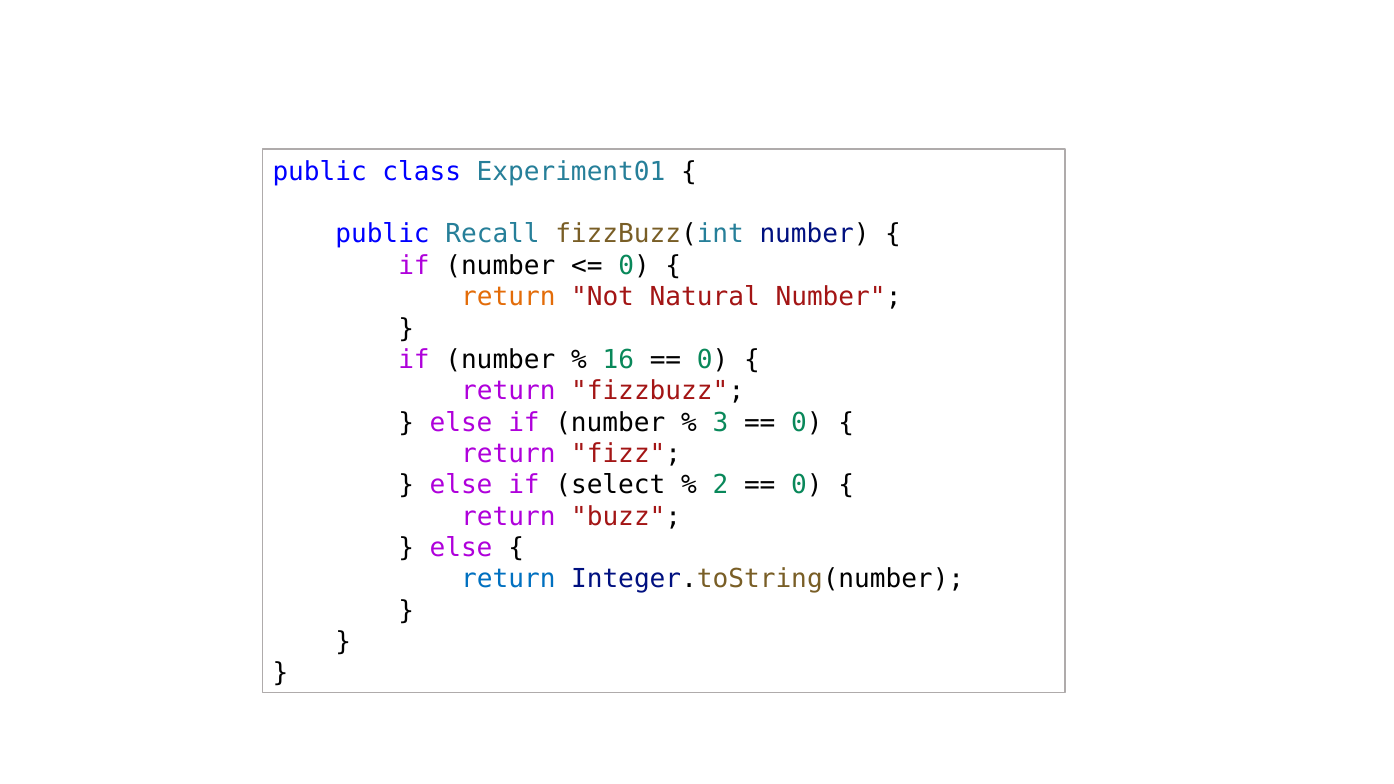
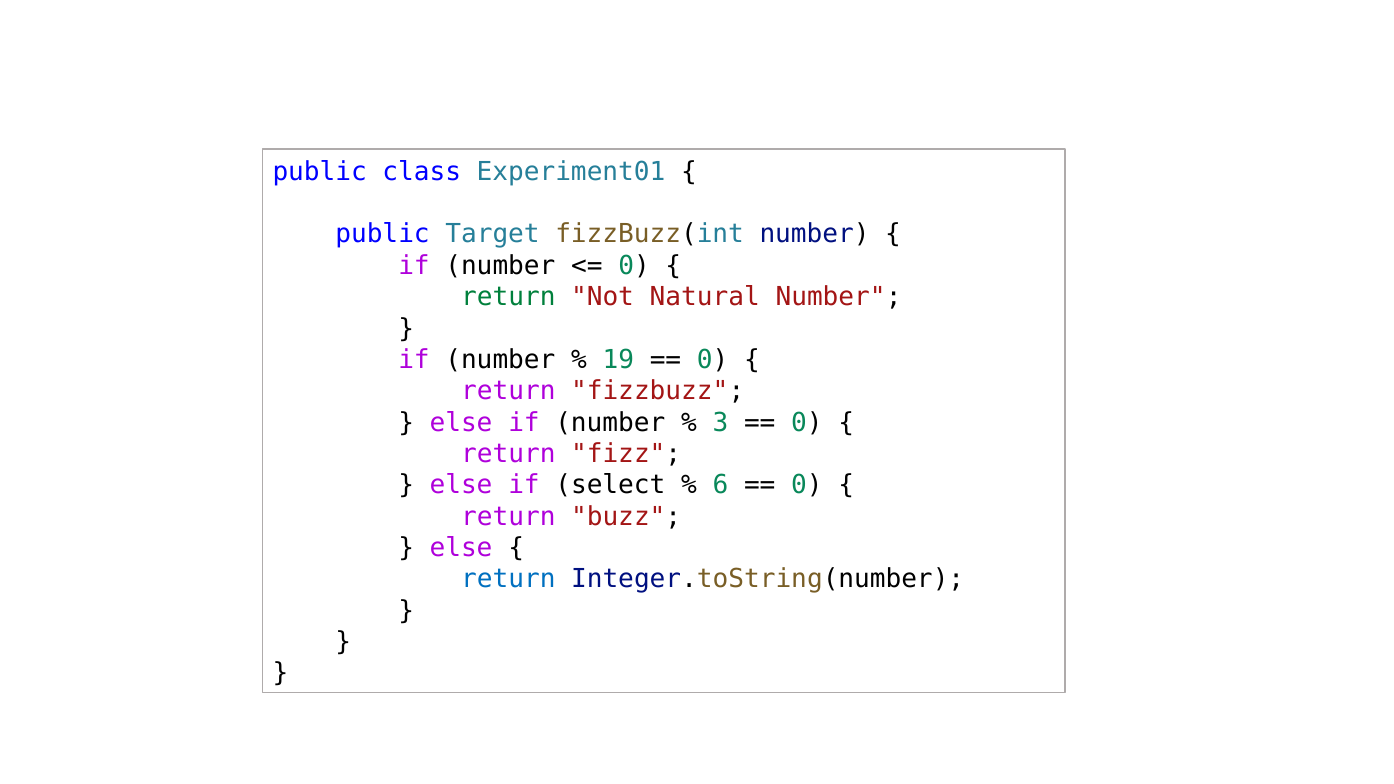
Recall: Recall -> Target (493, 234)
return colour: orange -> green (508, 297)
16: 16 -> 19 (618, 360)
2: 2 -> 6 (721, 485)
